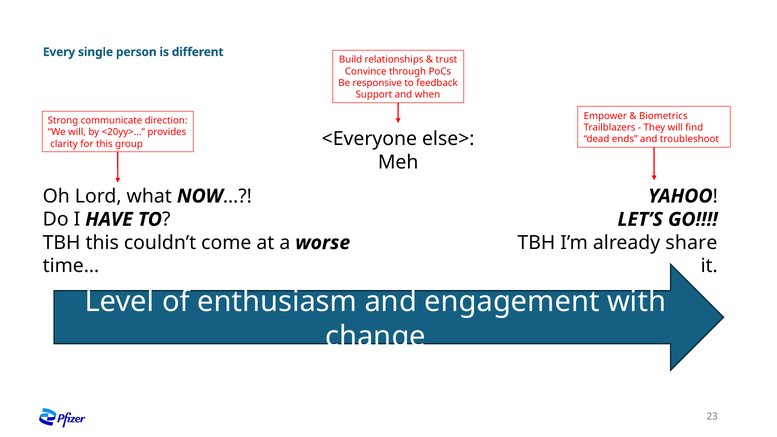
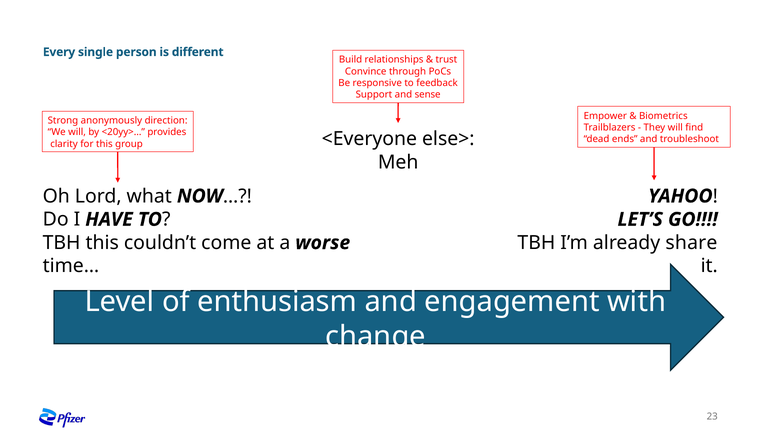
when: when -> sense (428, 95)
communicate: communicate -> anonymously (111, 121)
